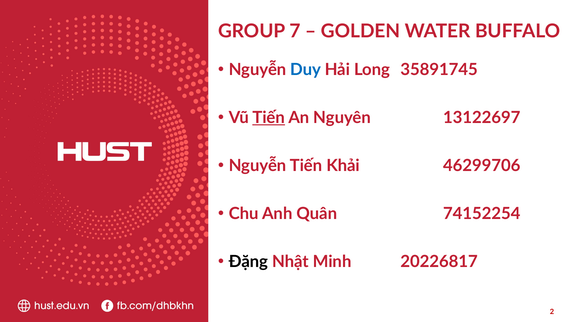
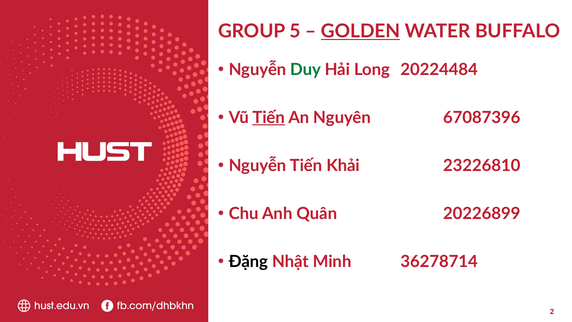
7: 7 -> 5 (295, 31)
GOLDEN underline: none -> present (360, 31)
Duy colour: blue -> green (306, 70)
35891745: 35891745 -> 20224484 (439, 70)
13122697: 13122697 -> 67087396 (482, 118)
46299706: 46299706 -> 23226810 (482, 166)
74152254: 74152254 -> 20226899 (482, 214)
20226817: 20226817 -> 36278714 (439, 261)
